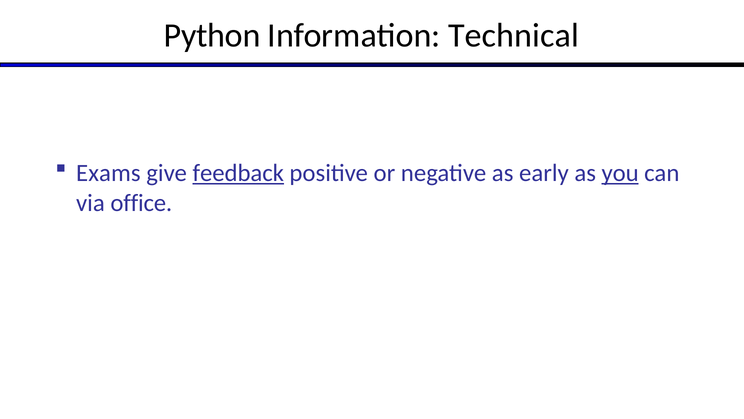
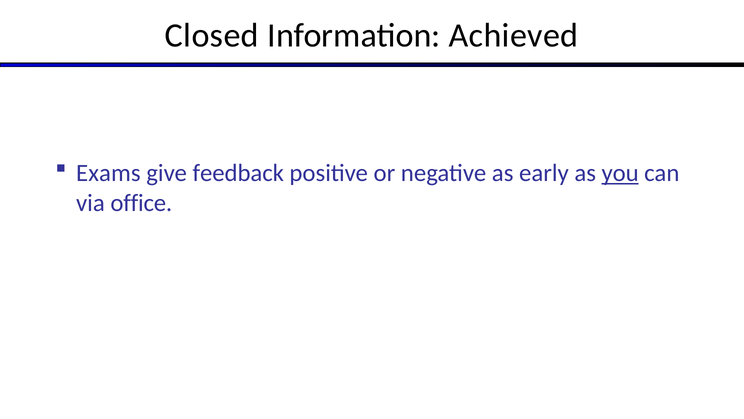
Python: Python -> Closed (212, 36)
Technical: Technical -> Achieved (514, 36)
feedback underline: present -> none (238, 173)
